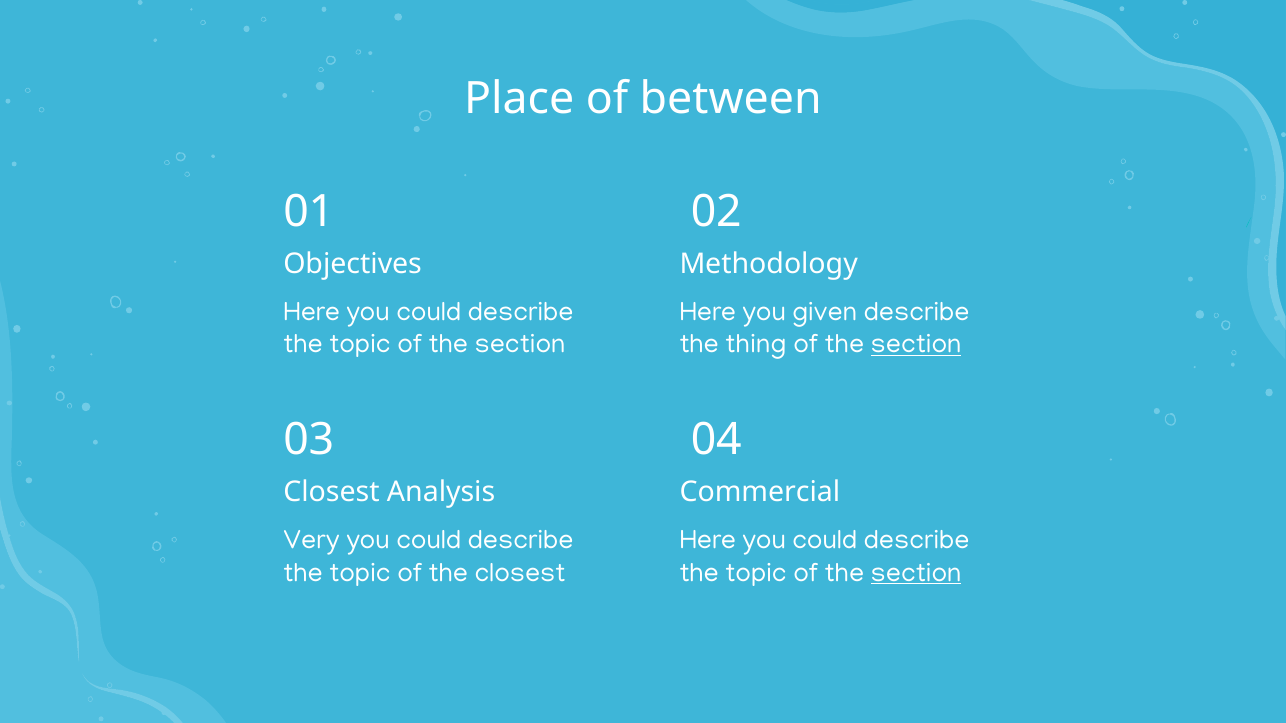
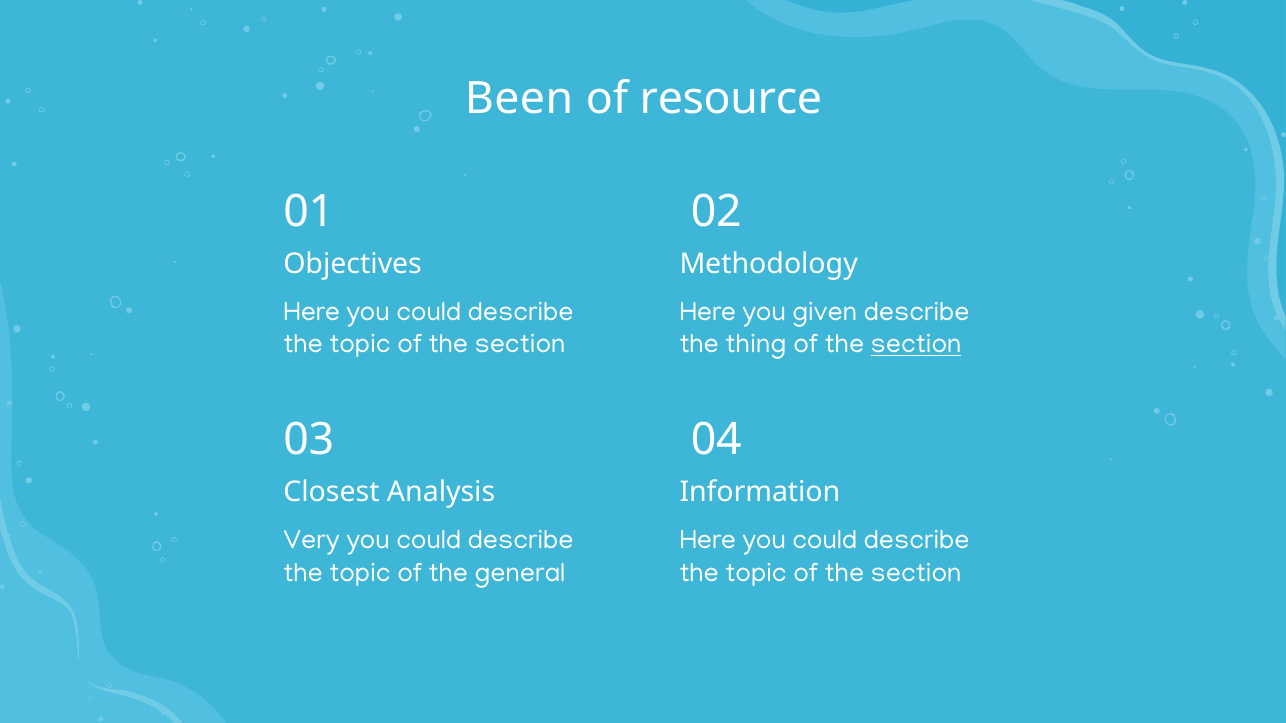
Place: Place -> Been (519, 99)
between: between -> resource (731, 99)
Commercial: Commercial -> Information (760, 493)
the closest: closest -> general (520, 572)
section underline: present -> none (916, 572)
